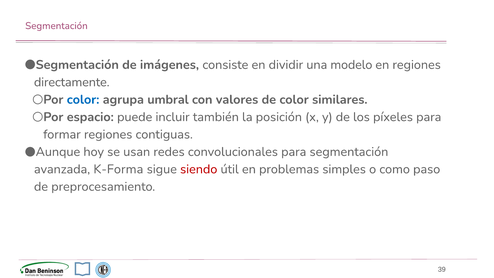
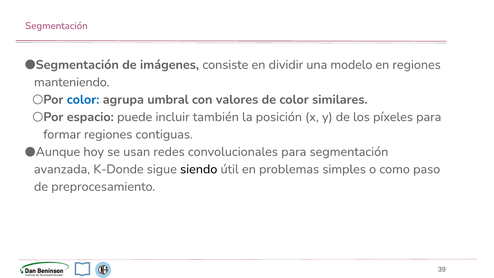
directamente: directamente -> manteniendo (72, 82)
K-Forma: K-Forma -> K-Donde (118, 169)
siendo colour: red -> black (199, 169)
